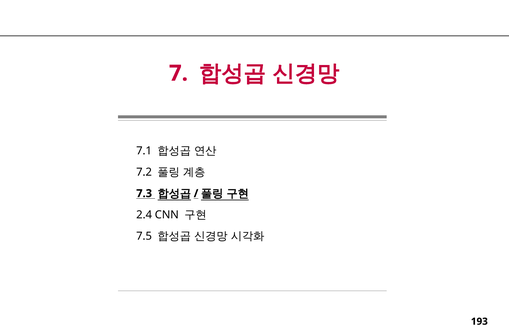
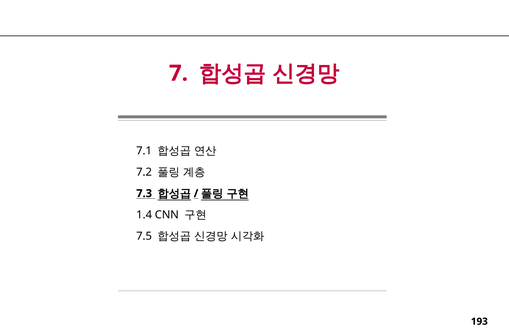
2.4: 2.4 -> 1.4 (144, 214)
